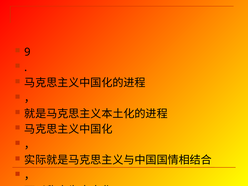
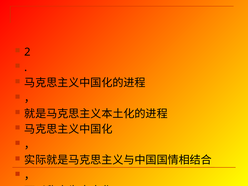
9: 9 -> 2 (27, 52)
